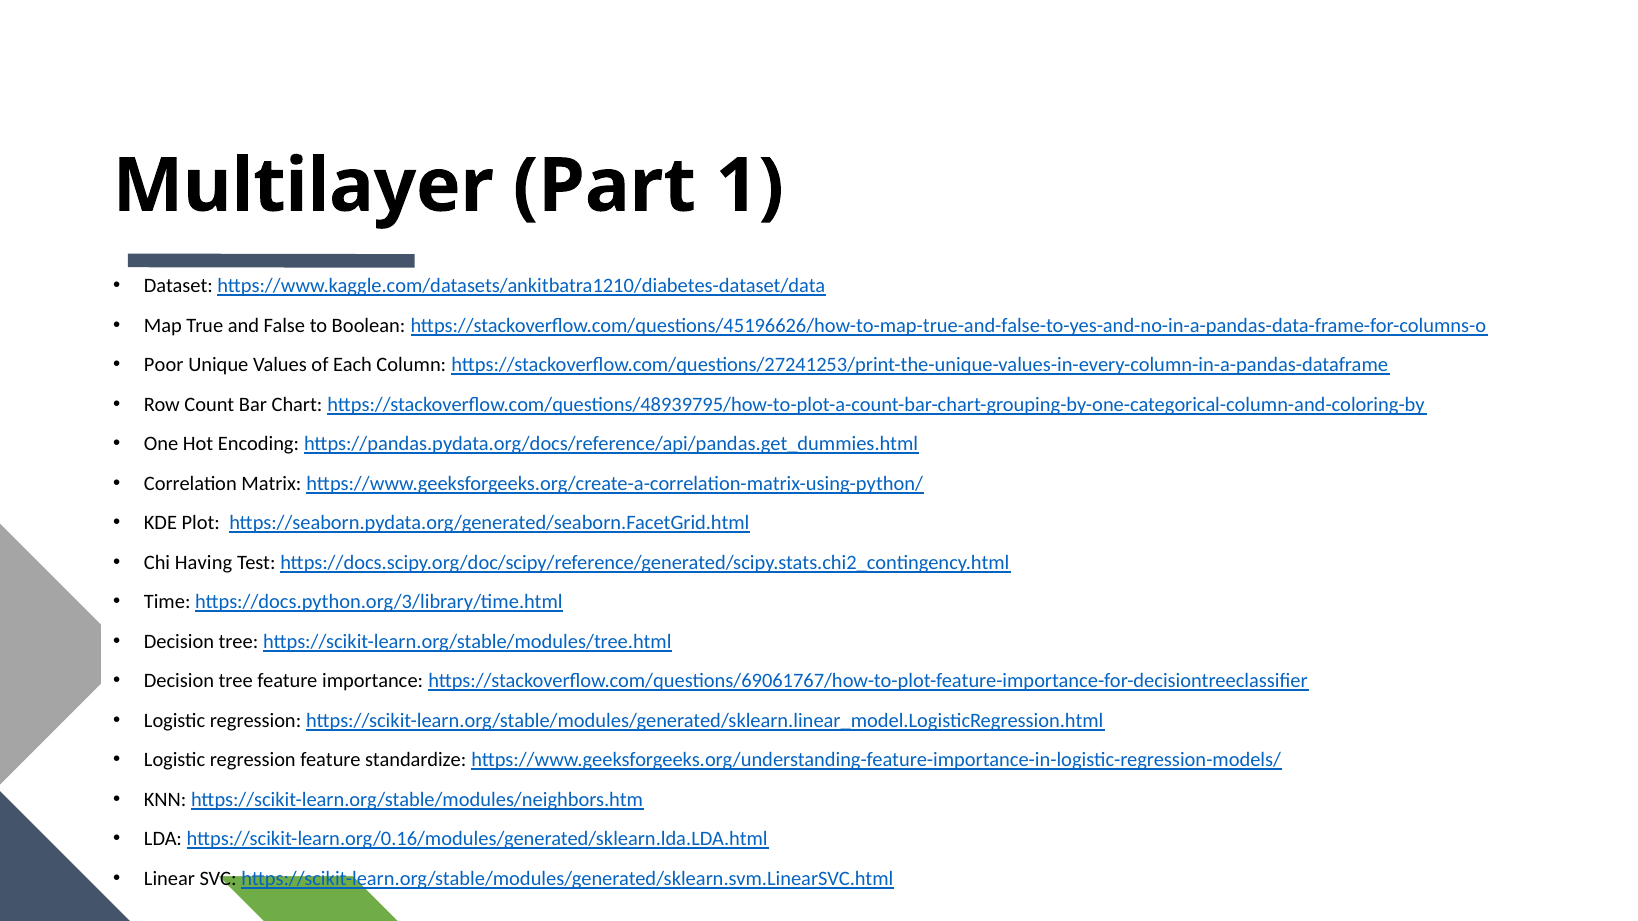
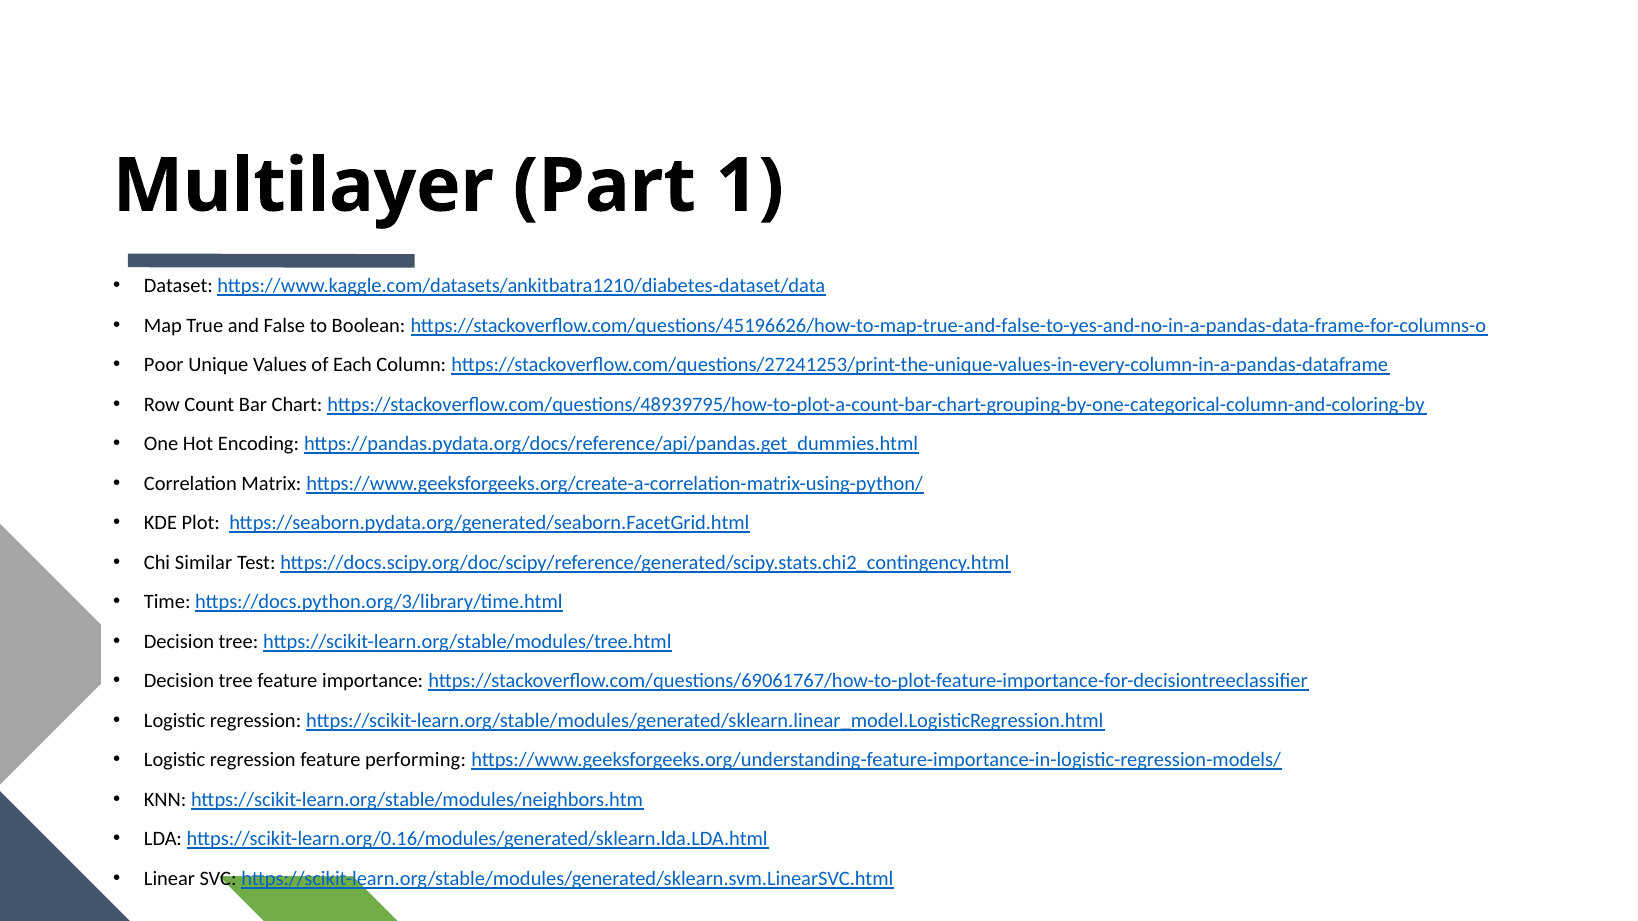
Having: Having -> Similar (204, 563)
standardize: standardize -> performing (416, 760)
